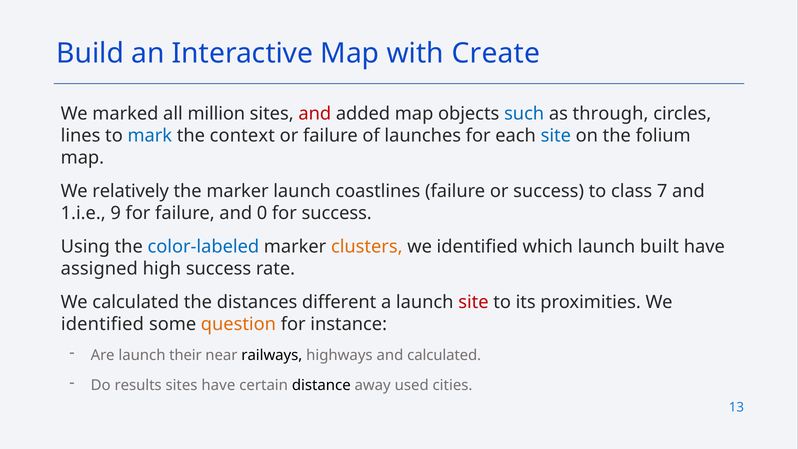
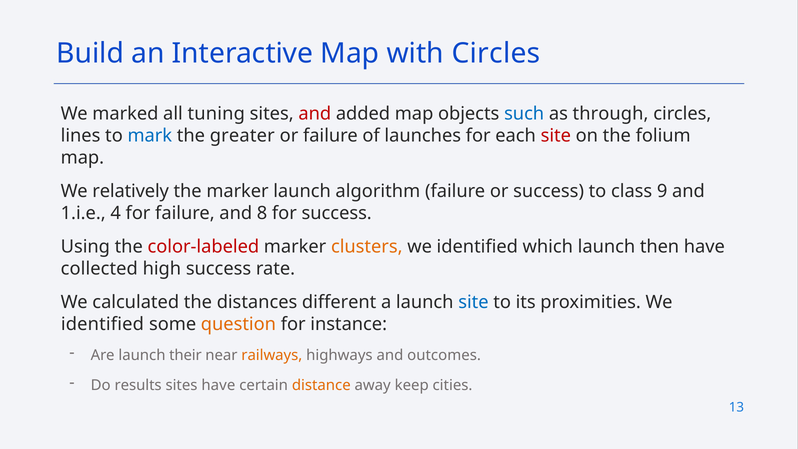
with Create: Create -> Circles (496, 53)
million: million -> tuning (216, 114)
context: context -> greater (242, 136)
site colour: blue -> red (556, 136)
coastlines: coastlines -> algorithm (378, 191)
7: 7 -> 9 (662, 191)
9: 9 -> 4 (116, 213)
0: 0 -> 8 (262, 213)
color-labeled colour: blue -> red (203, 247)
built: built -> then (660, 247)
assigned: assigned -> collected (99, 269)
site colour: red -> blue (473, 302)
railways colour: black -> orange (272, 355)
and calculated: calculated -> outcomes (444, 355)
distance colour: black -> orange (321, 385)
used: used -> keep (412, 385)
